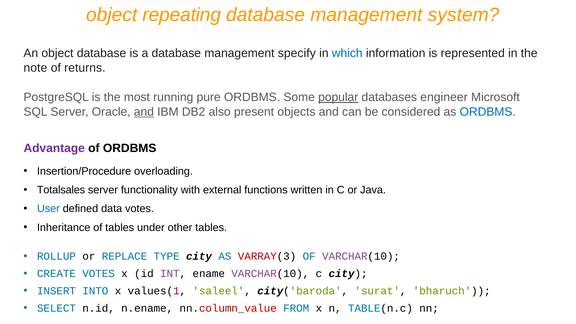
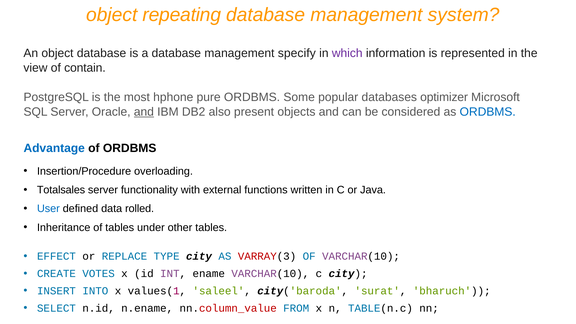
which colour: blue -> purple (347, 53)
note: note -> view (35, 68)
returns: returns -> contain (85, 68)
running: running -> hphone (173, 97)
popular underline: present -> none (338, 97)
engineer: engineer -> optimizer (444, 97)
Advantage colour: purple -> blue (54, 148)
data votes: votes -> rolled (140, 209)
ROLLUP: ROLLUP -> EFFECT (56, 256)
